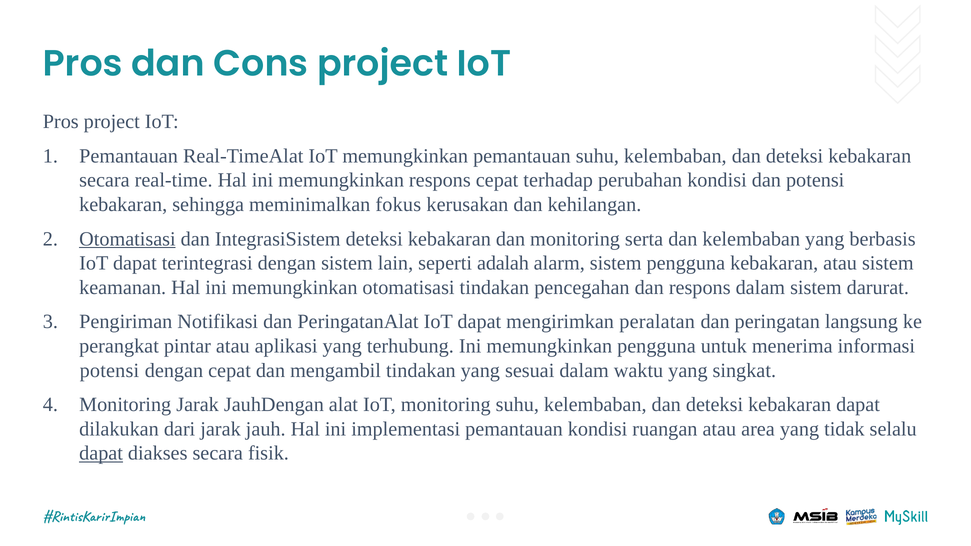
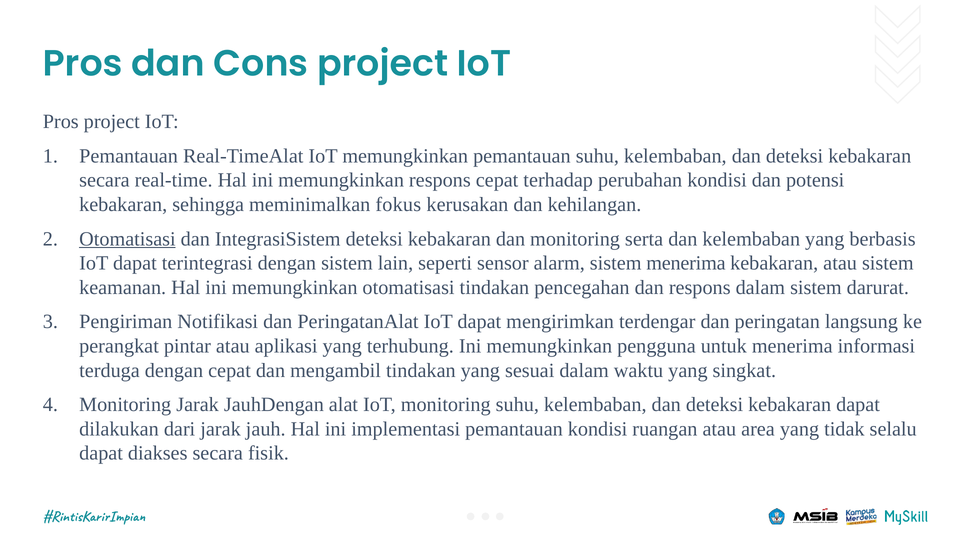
adalah: adalah -> sensor (503, 263)
sistem pengguna: pengguna -> menerima (686, 263)
peralatan: peralatan -> terdengar (657, 322)
potensi: potensi -> terduga (110, 370)
dapat underline: present -> none (101, 453)
